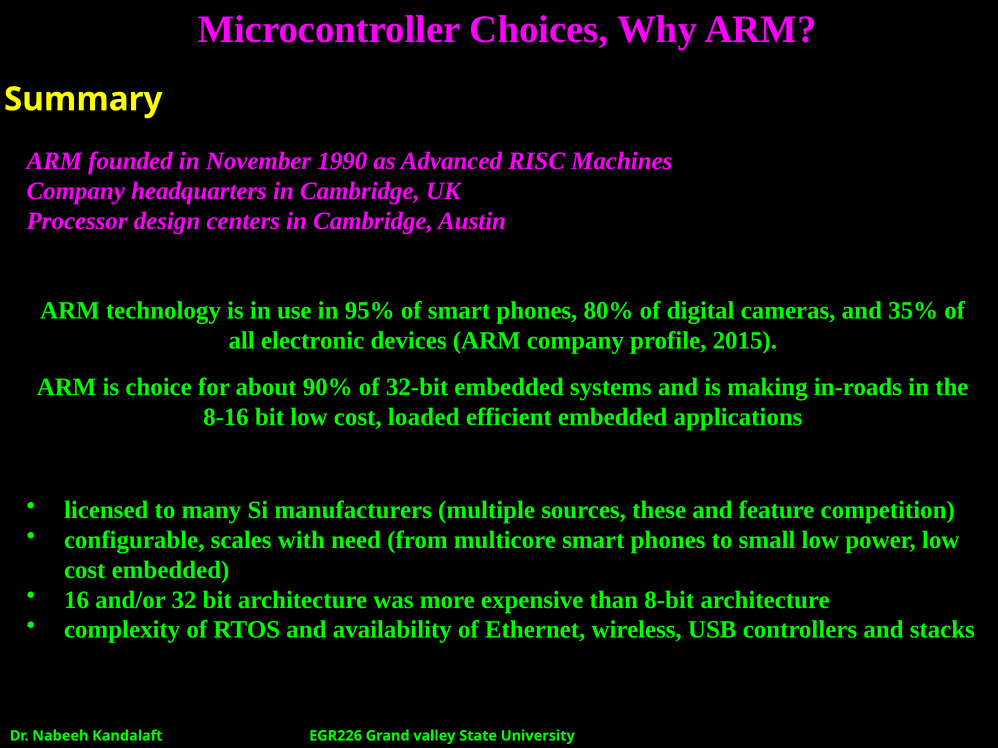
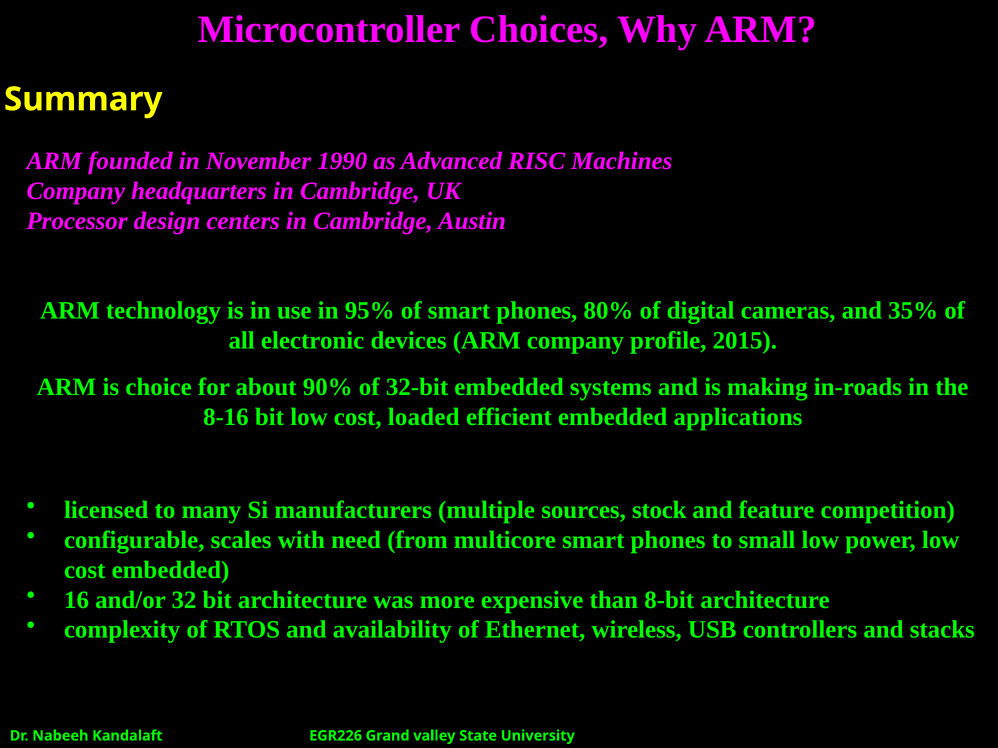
these: these -> stock (659, 510)
